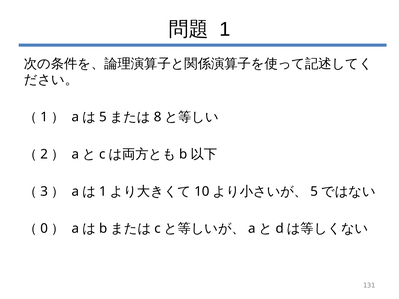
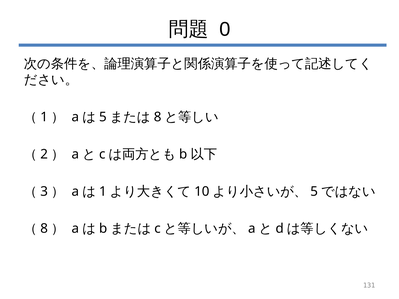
1: 1 -> 0 (225, 29)
0: 0 -> 8 (44, 229)
